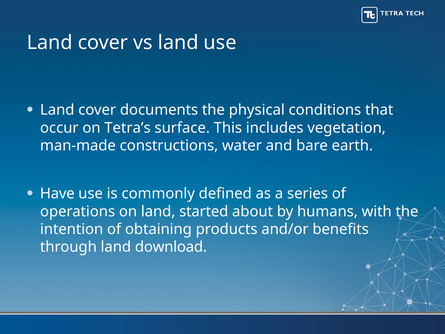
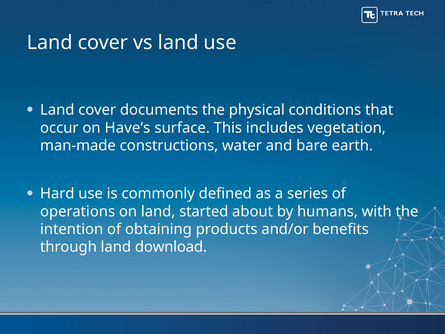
Tetra’s: Tetra’s -> Have’s (127, 128)
Have: Have -> Hard (57, 193)
